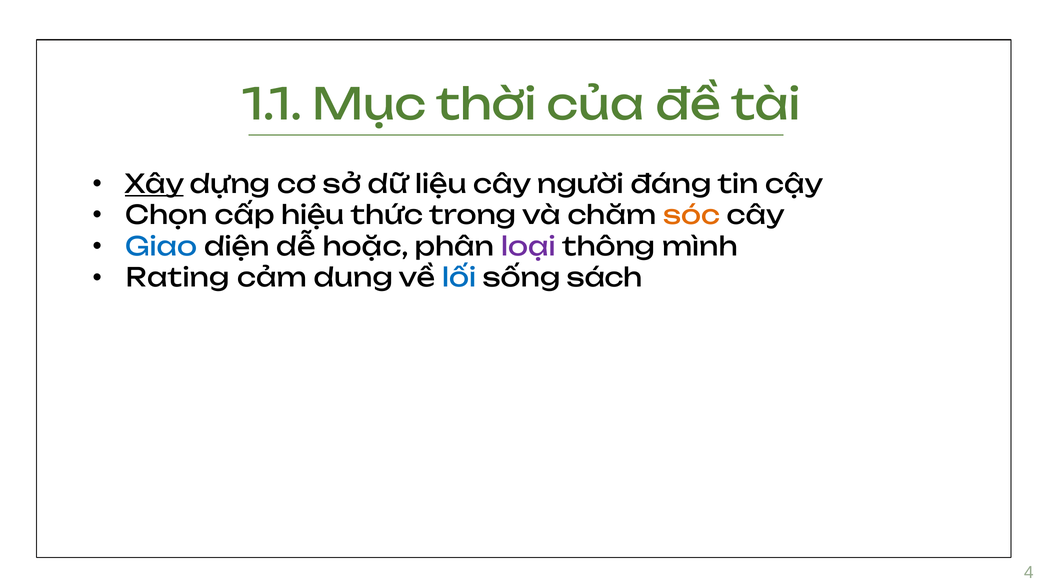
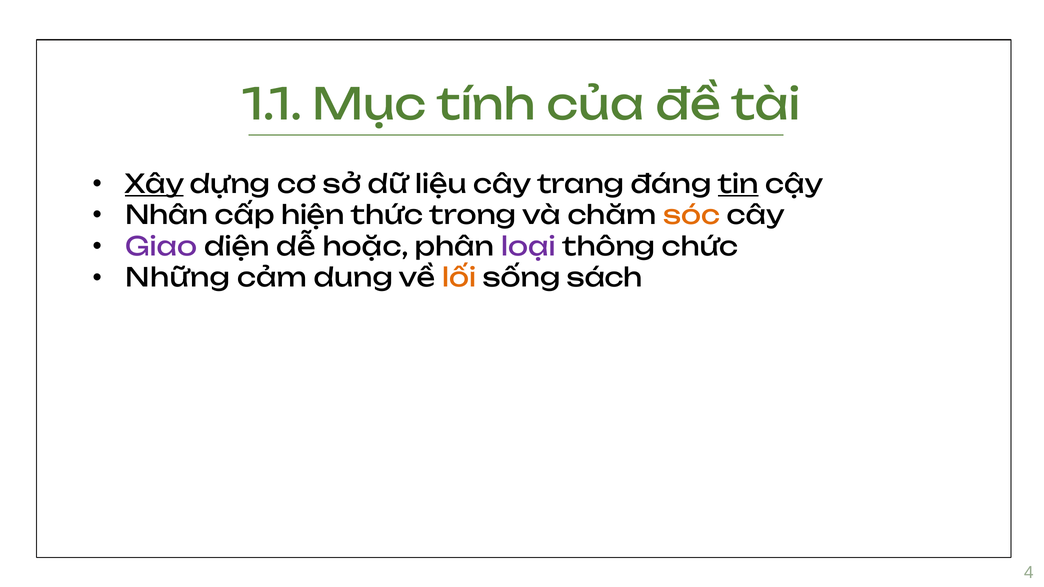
thời: thời -> tính (486, 105)
người: người -> trang (581, 184)
tin underline: none -> present (738, 184)
Chọn: Chọn -> Nhân (167, 216)
hiệu: hiệu -> hiện (313, 216)
Giao colour: blue -> purple (161, 247)
mình: mình -> chức (700, 247)
Rating: Rating -> Những (178, 278)
lối colour: blue -> orange (459, 278)
